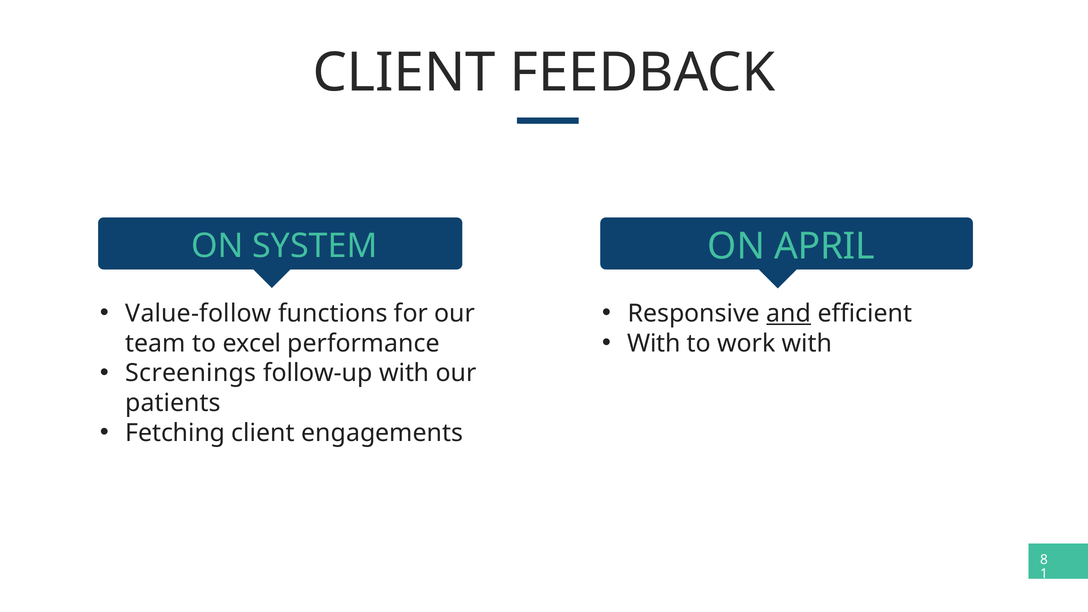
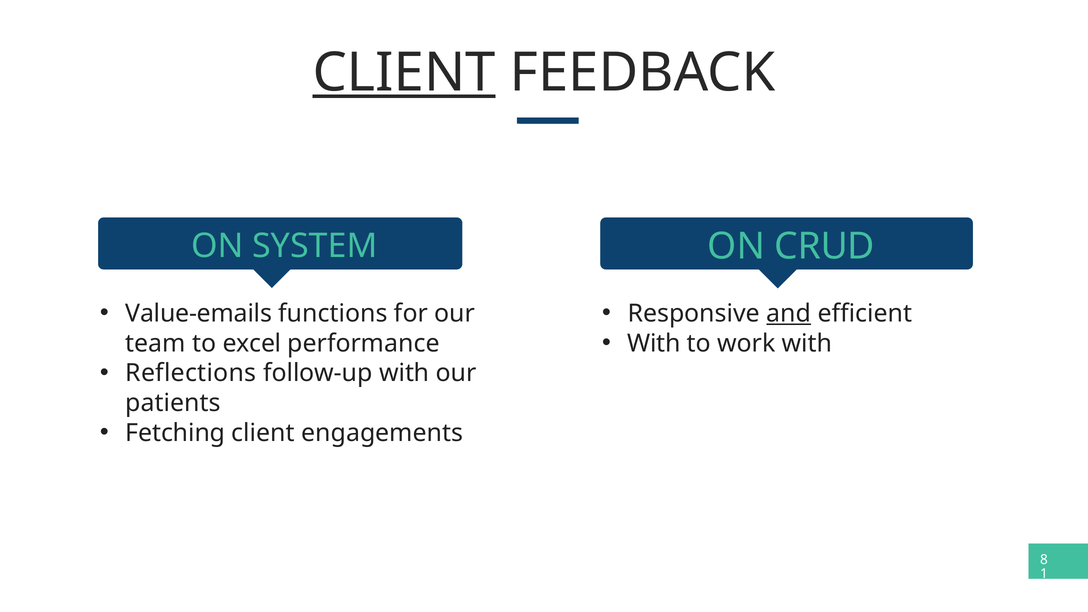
CLIENT underline: none -> present (404, 73)
APRIL: APRIL -> CRUD (825, 246)
Value-follow: Value-follow -> Value-emails (199, 313)
Screenings: Screenings -> Reflections (191, 373)
